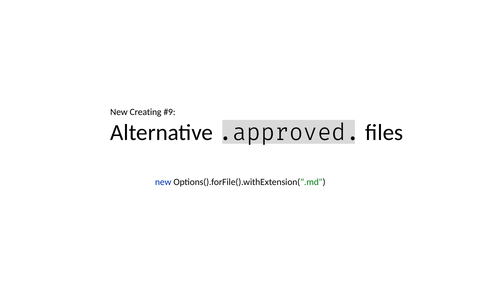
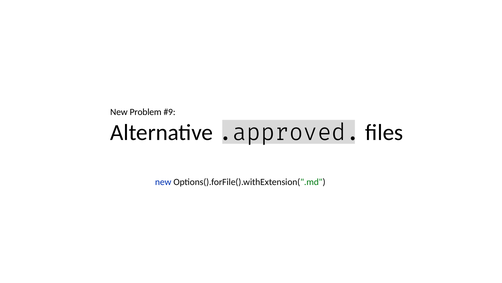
Creating: Creating -> Problem (146, 112)
